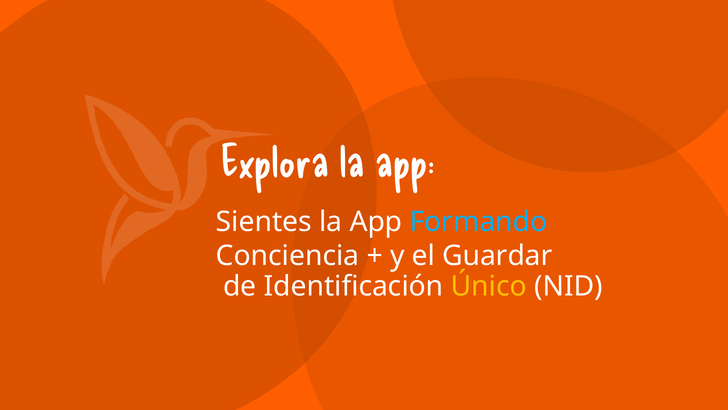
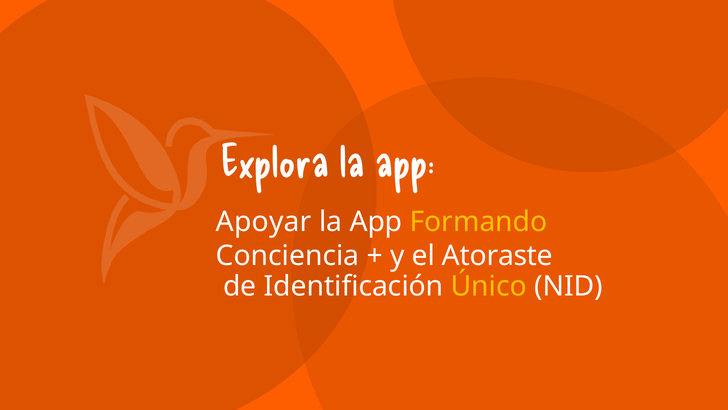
Sientes: Sientes -> Apoyar (264, 222)
Formando colour: light blue -> yellow (479, 222)
Guardar: Guardar -> Atoraste (497, 256)
